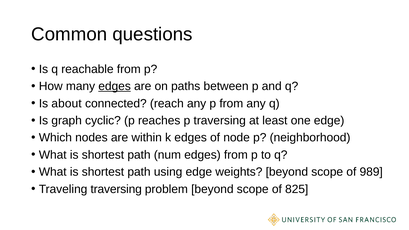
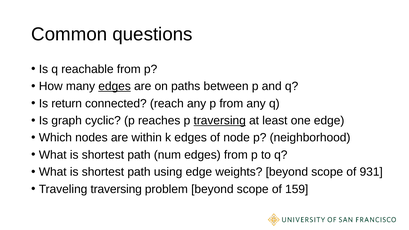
about: about -> return (67, 103)
traversing underline: none -> present (220, 121)
989: 989 -> 931 (371, 172)
825: 825 -> 159 (297, 189)
